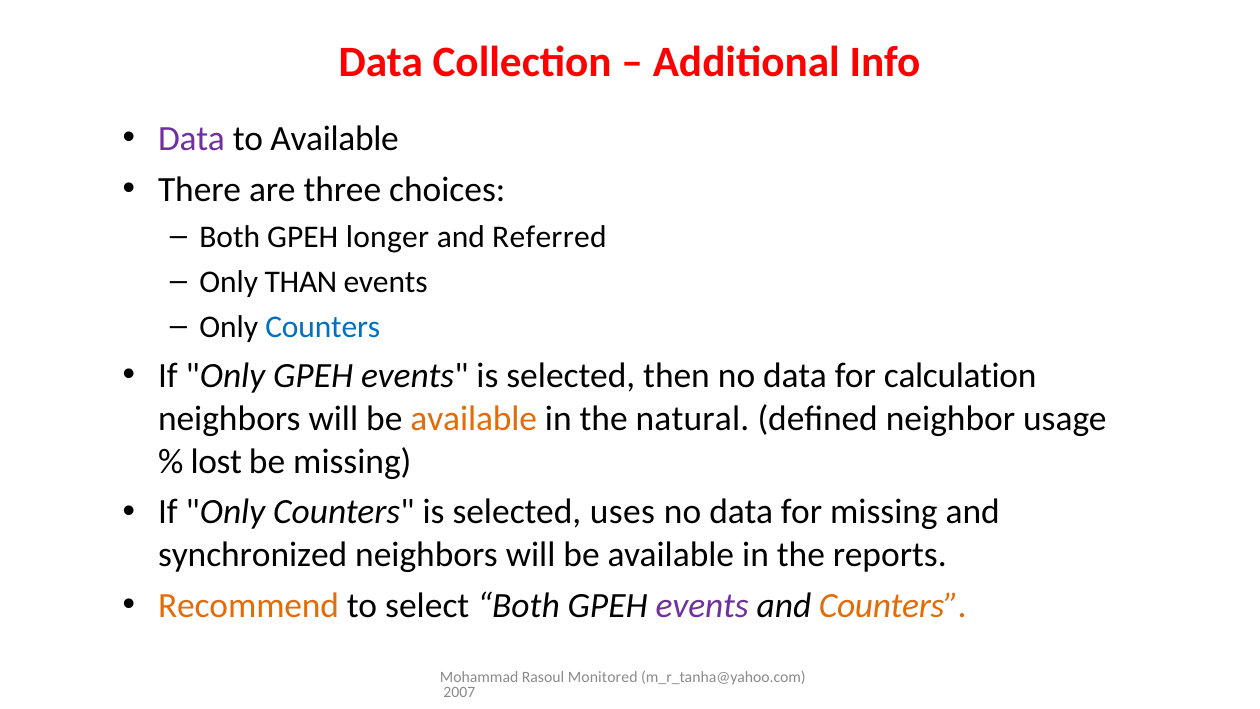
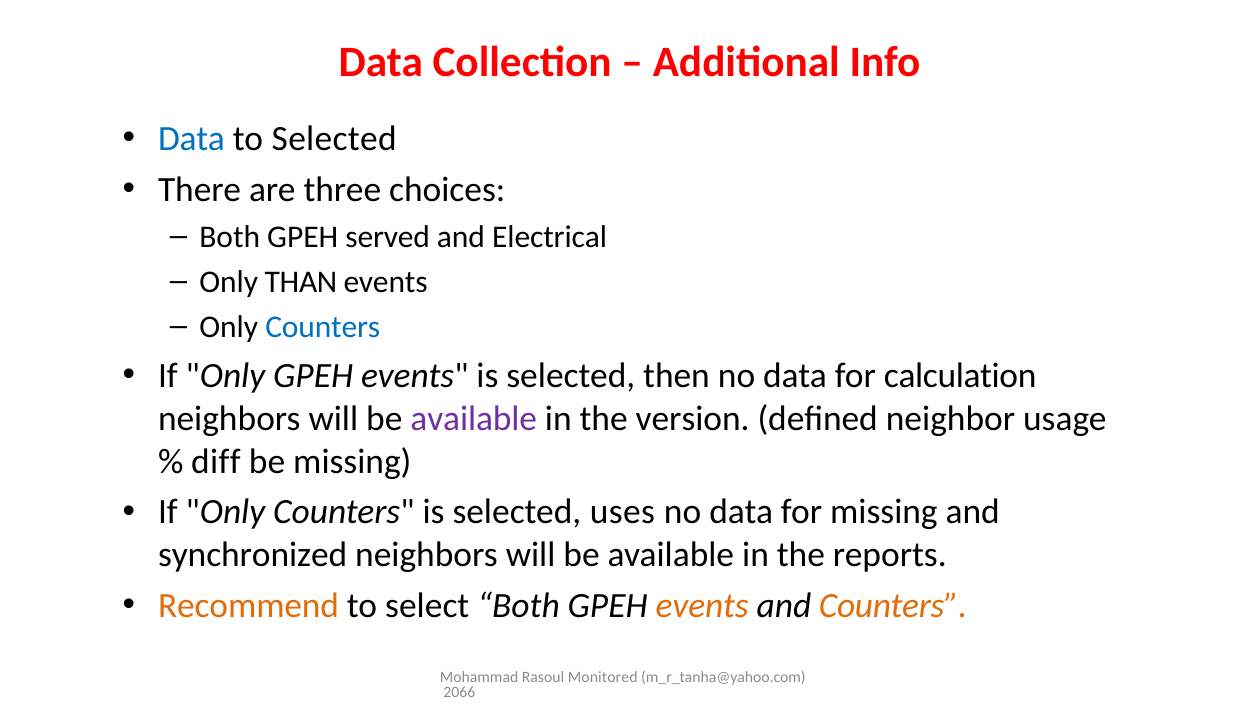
Data colour: purple -> blue (191, 139)
to Available: Available -> Selected (334, 139)
longer: longer -> served (388, 237)
Referred: Referred -> Electrical (550, 237)
available colour: orange -> purple (474, 419)
natural: natural -> version (693, 419)
lost: lost -> diff (216, 461)
events colour: purple -> orange (702, 606)
2007: 2007 -> 2066 (459, 692)
